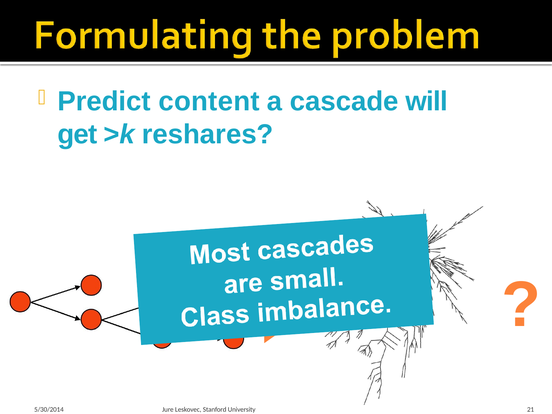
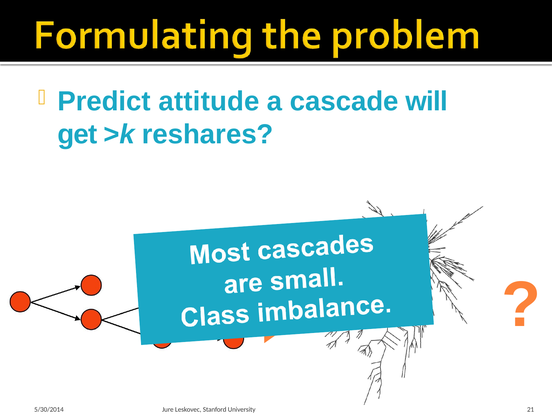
content: content -> attitude (209, 101)
